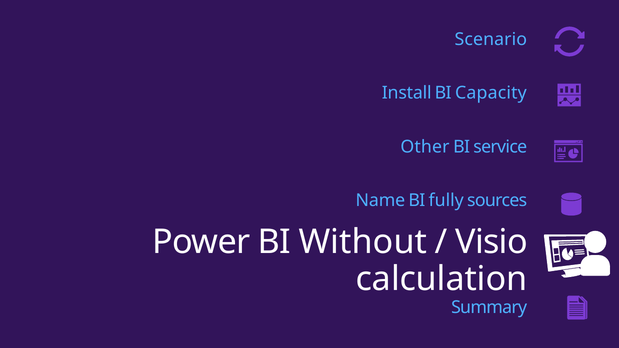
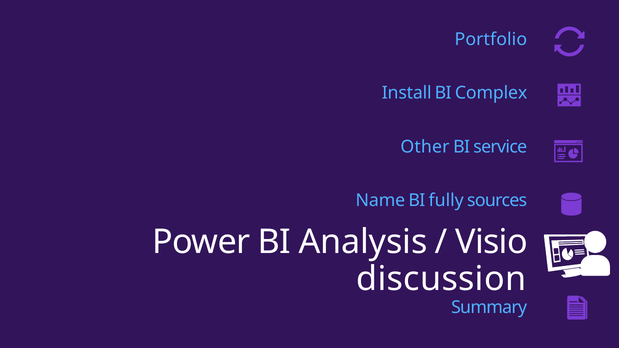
Scenario: Scenario -> Portfolio (491, 40)
Capacity: Capacity -> Complex (491, 93)
Without: Without -> Analysis (363, 242)
calculation: calculation -> discussion (441, 279)
